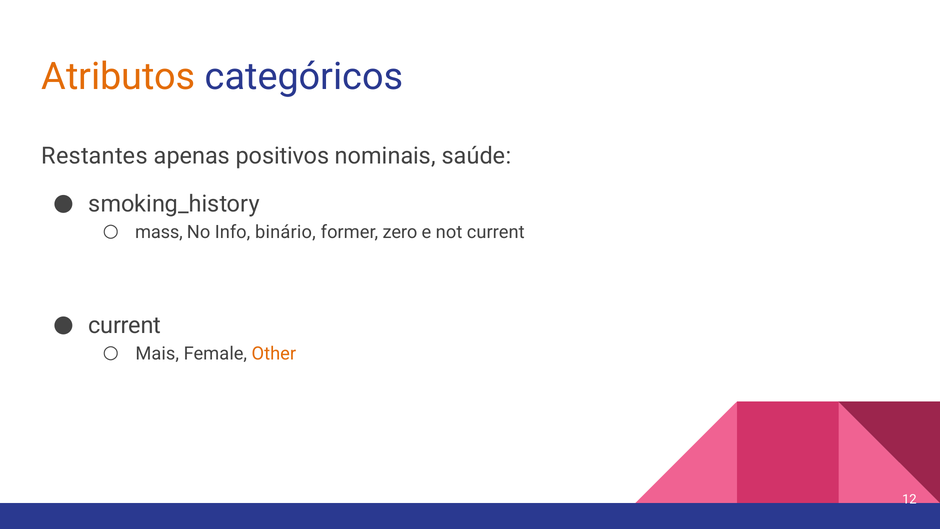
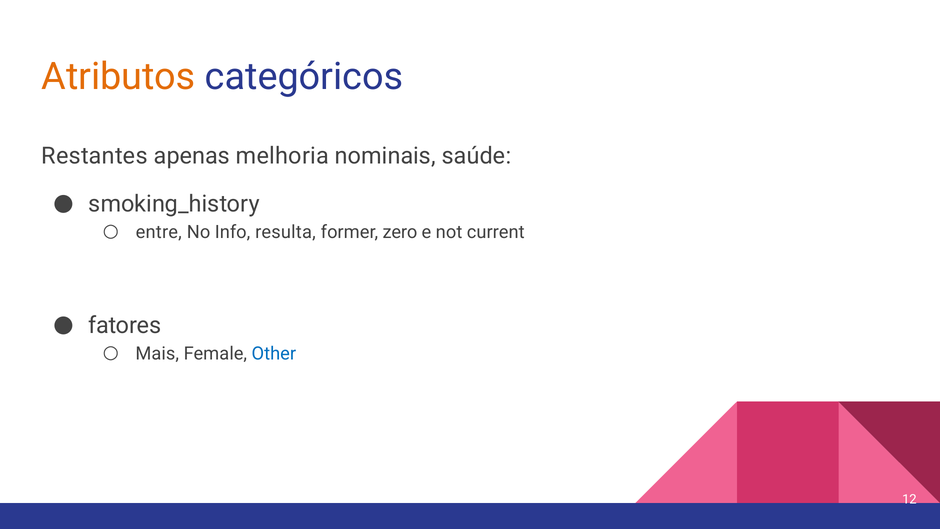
positivos: positivos -> melhoria (282, 156)
mass: mass -> entre (159, 232)
binário: binário -> resulta (285, 232)
current: current -> fatores (125, 325)
Other colour: orange -> blue (274, 353)
